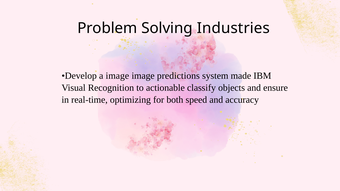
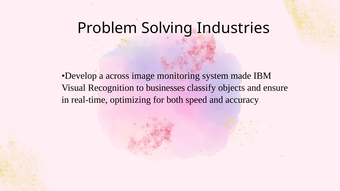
a image: image -> across (117, 76)
predictions: predictions -> monitoring (178, 76)
actionable: actionable -> businesses (165, 88)
